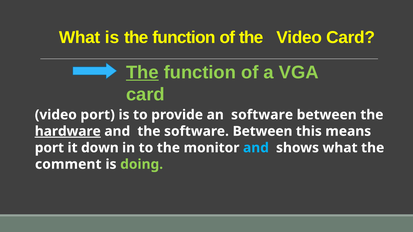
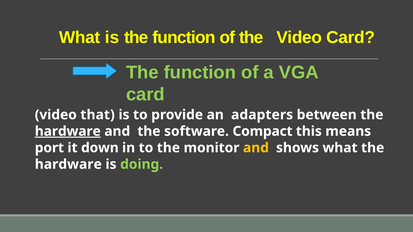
The underline: present -> none (142, 72)
video port: port -> that (98, 115)
an software: software -> adapters (262, 115)
the software Between: Between -> Compact (263, 131)
and colour: light blue -> yellow (256, 148)
comment: comment -> hardware (68, 164)
